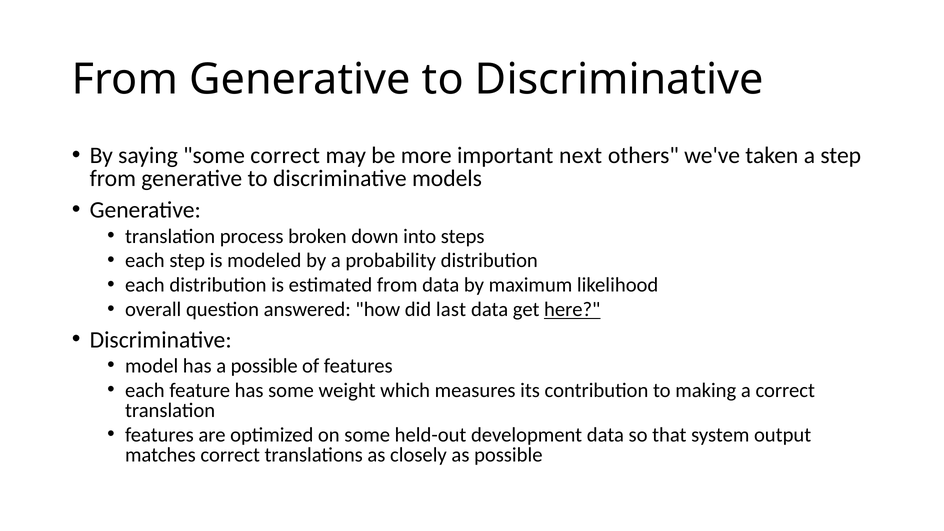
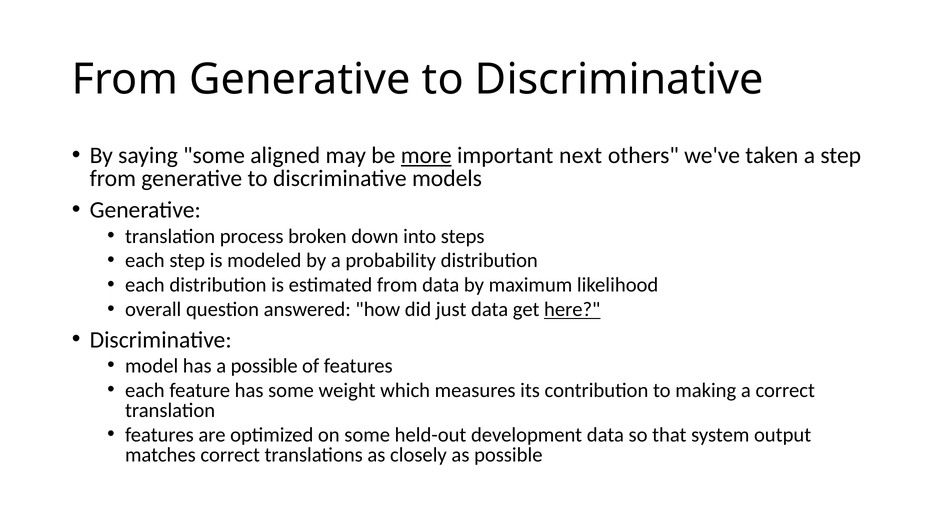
some correct: correct -> aligned (285, 155)
more underline: none -> present (426, 155)
last: last -> just (451, 310)
